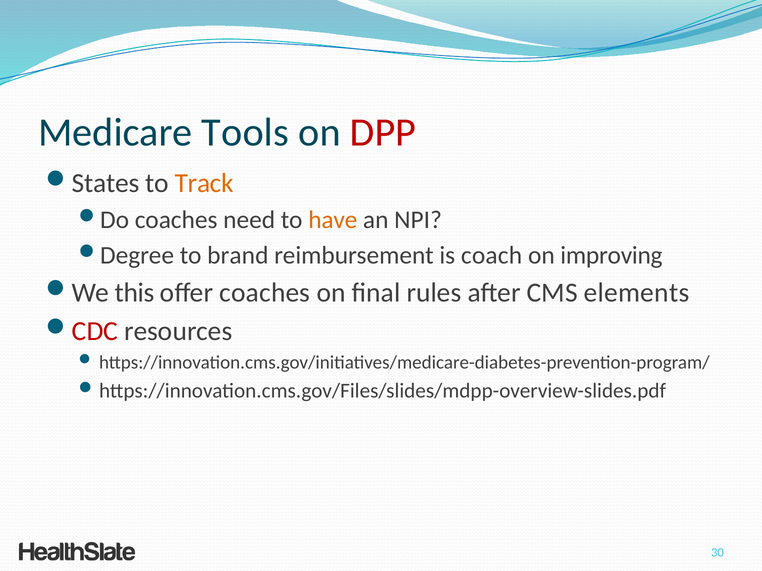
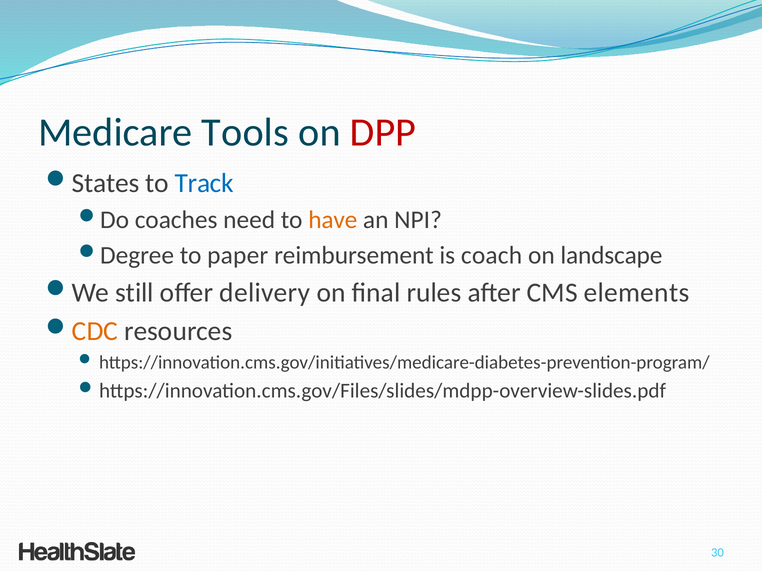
Track colour: orange -> blue (204, 183)
brand: brand -> paper (238, 256)
improving: improving -> landscape (611, 256)
this: this -> still (135, 293)
offer coaches: coaches -> delivery (265, 293)
CDC colour: red -> orange (95, 332)
